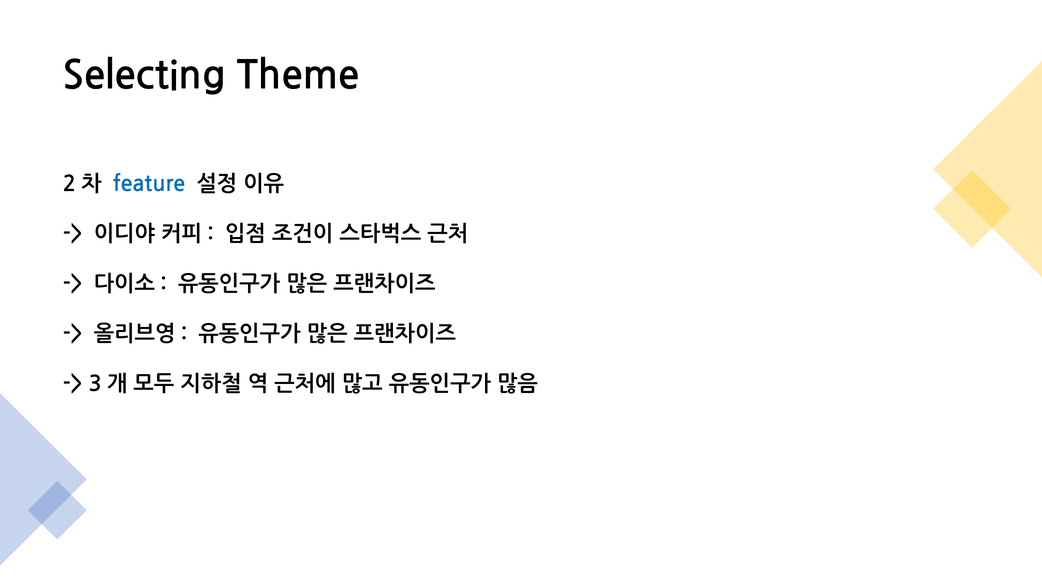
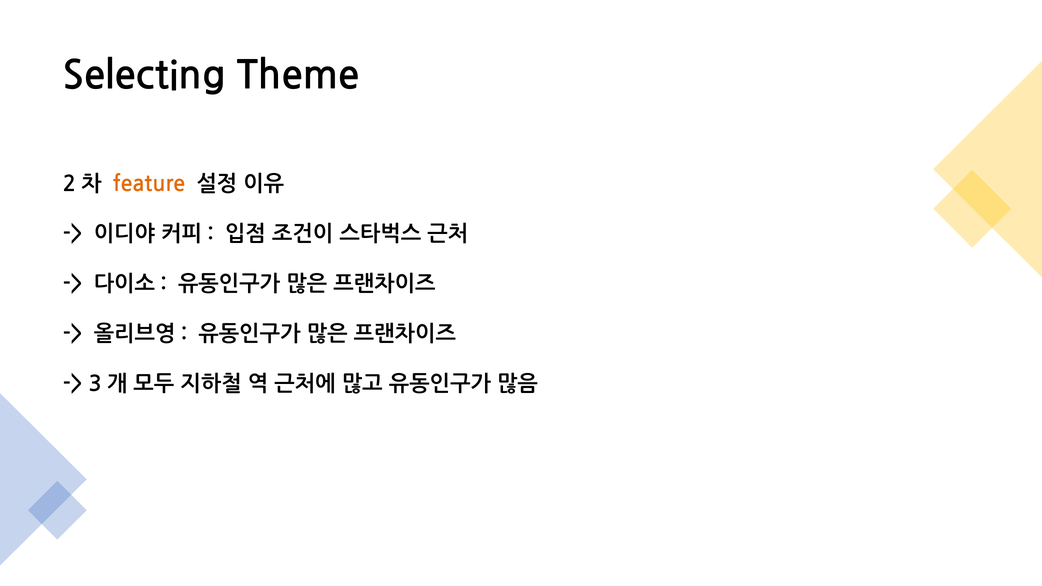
feature colour: blue -> orange (149, 184)
